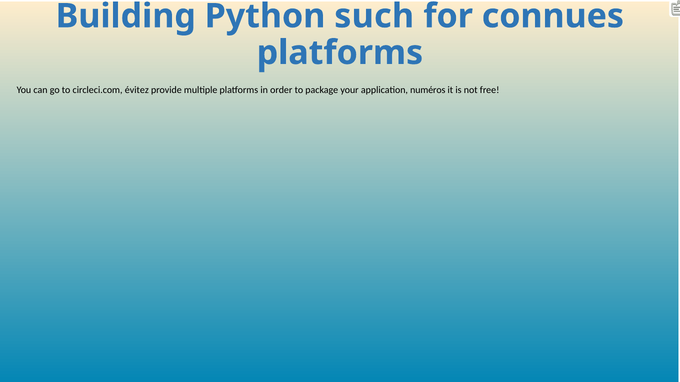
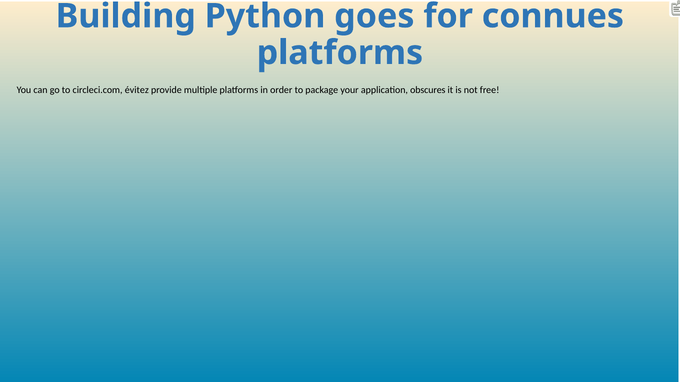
such: such -> goes (374, 16)
numéros: numéros -> obscures (428, 90)
